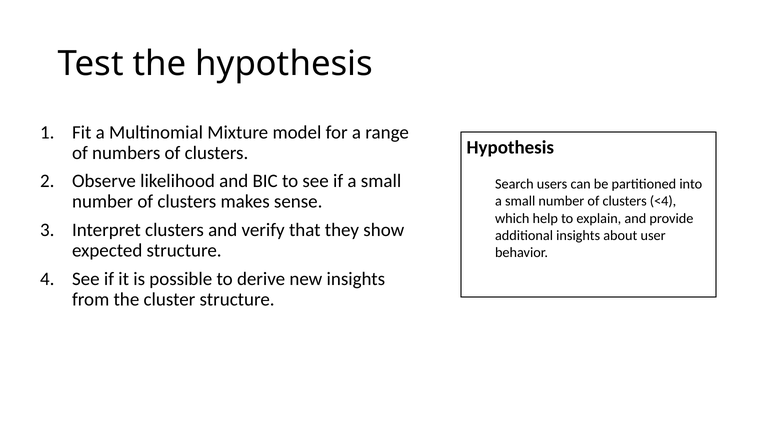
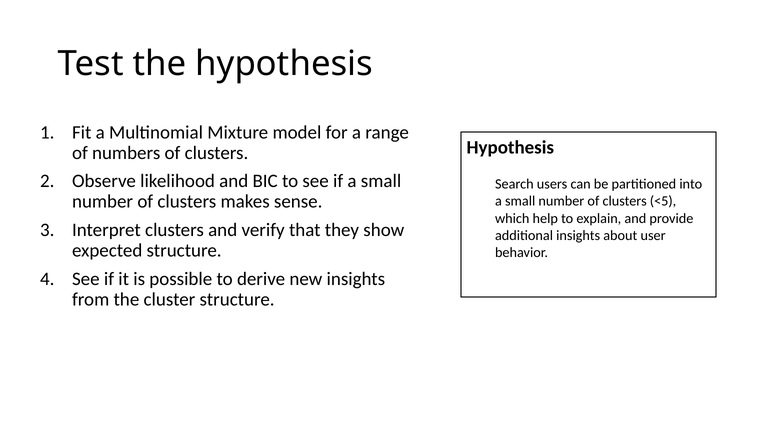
<4: <4 -> <5 (663, 201)
